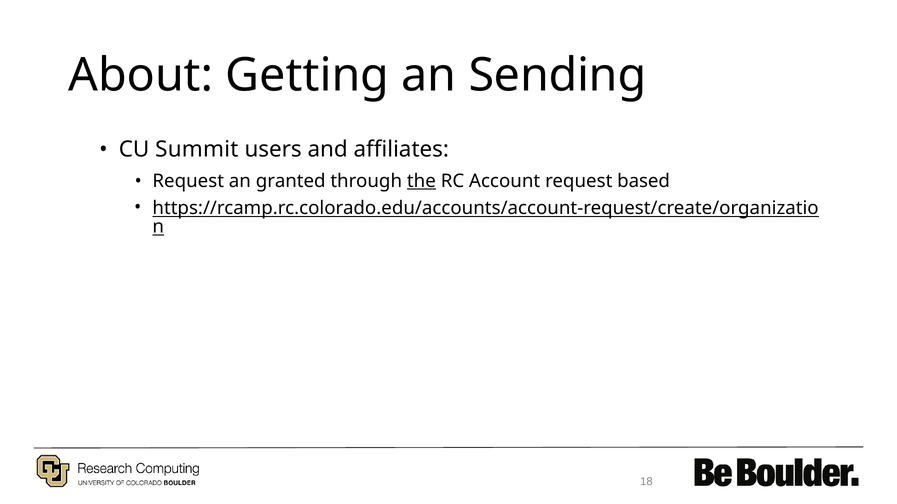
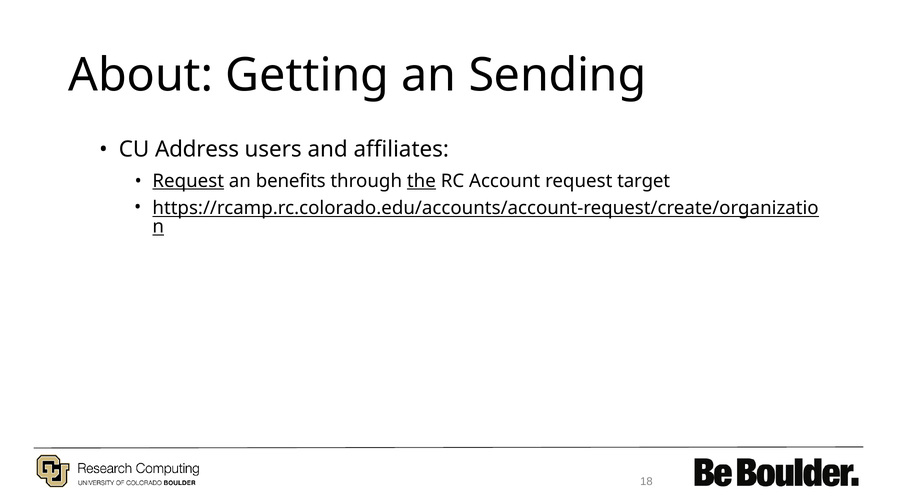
Summit: Summit -> Address (197, 150)
Request underline: none -> present (188, 181)
granted: granted -> benefits (291, 181)
based: based -> target (644, 181)
